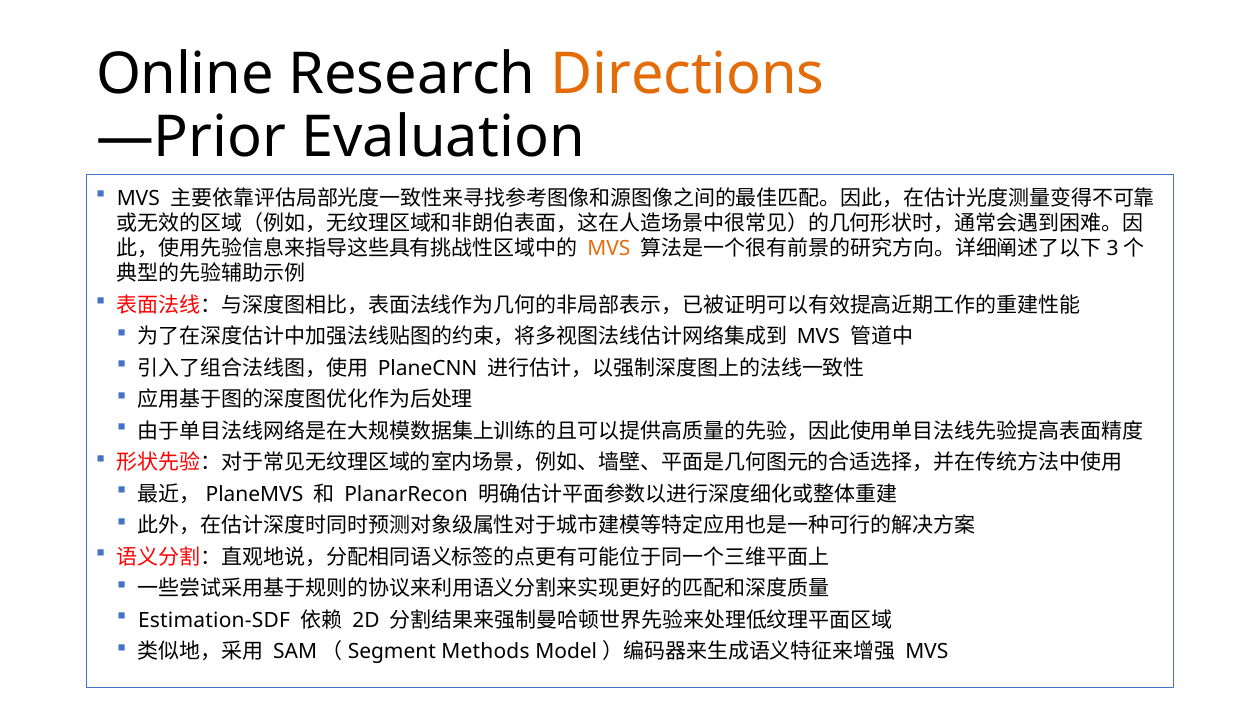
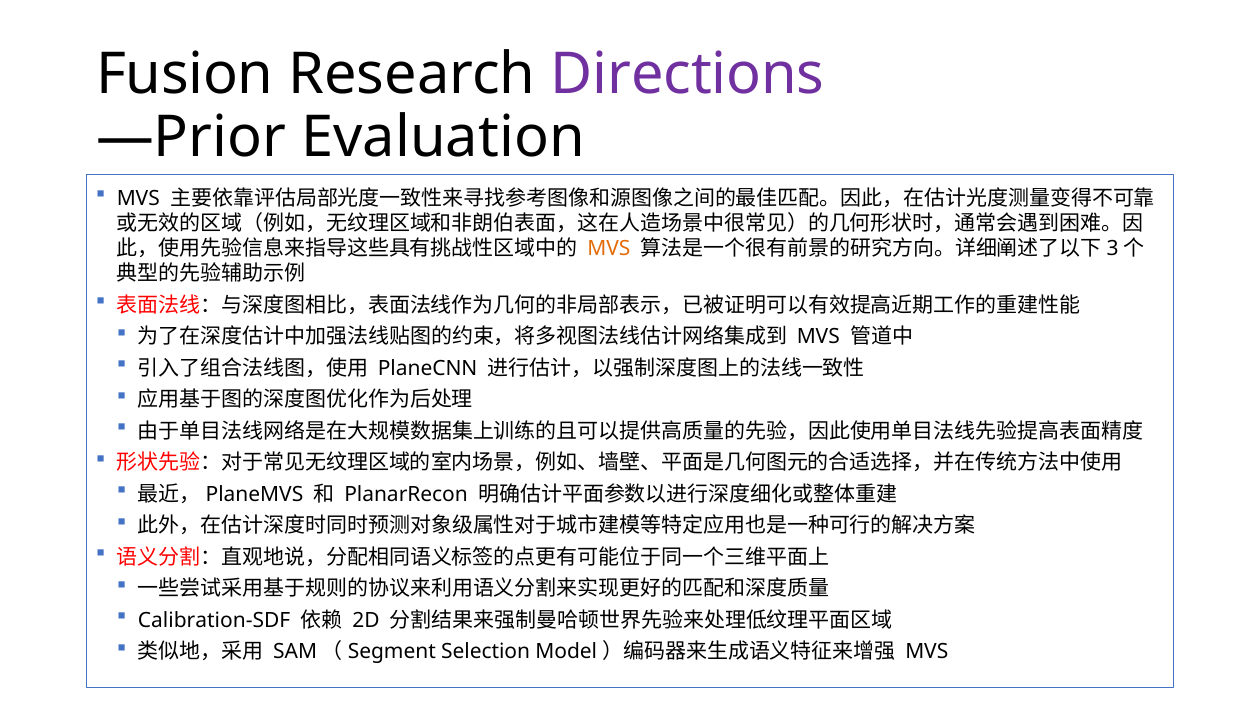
Online: Online -> Fusion (185, 75)
Directions colour: orange -> purple (688, 75)
Estimation-SDF: Estimation-SDF -> Calibration-SDF (214, 620)
Methods: Methods -> Selection (486, 651)
